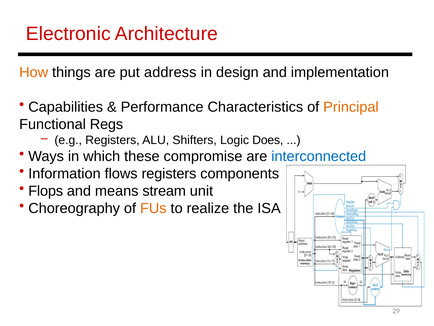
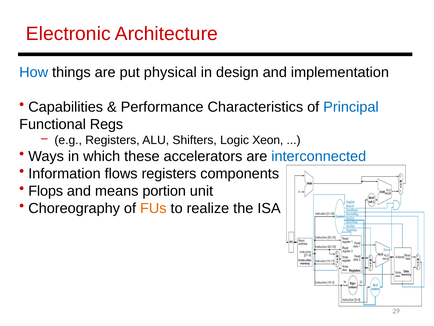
How colour: orange -> blue (34, 72)
address: address -> physical (170, 72)
Principal colour: orange -> blue (351, 107)
Does: Does -> Xeon (268, 140)
compromise: compromise -> accelerators (203, 156)
stream: stream -> portion (164, 191)
